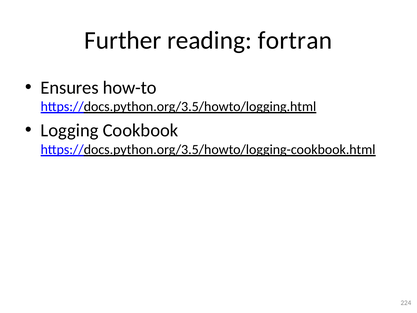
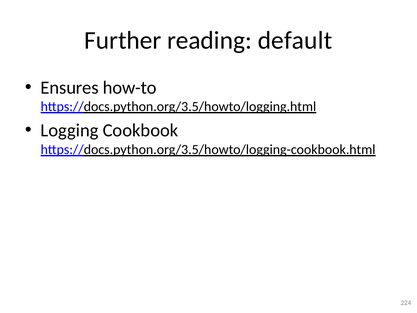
fortran: fortran -> default (295, 40)
